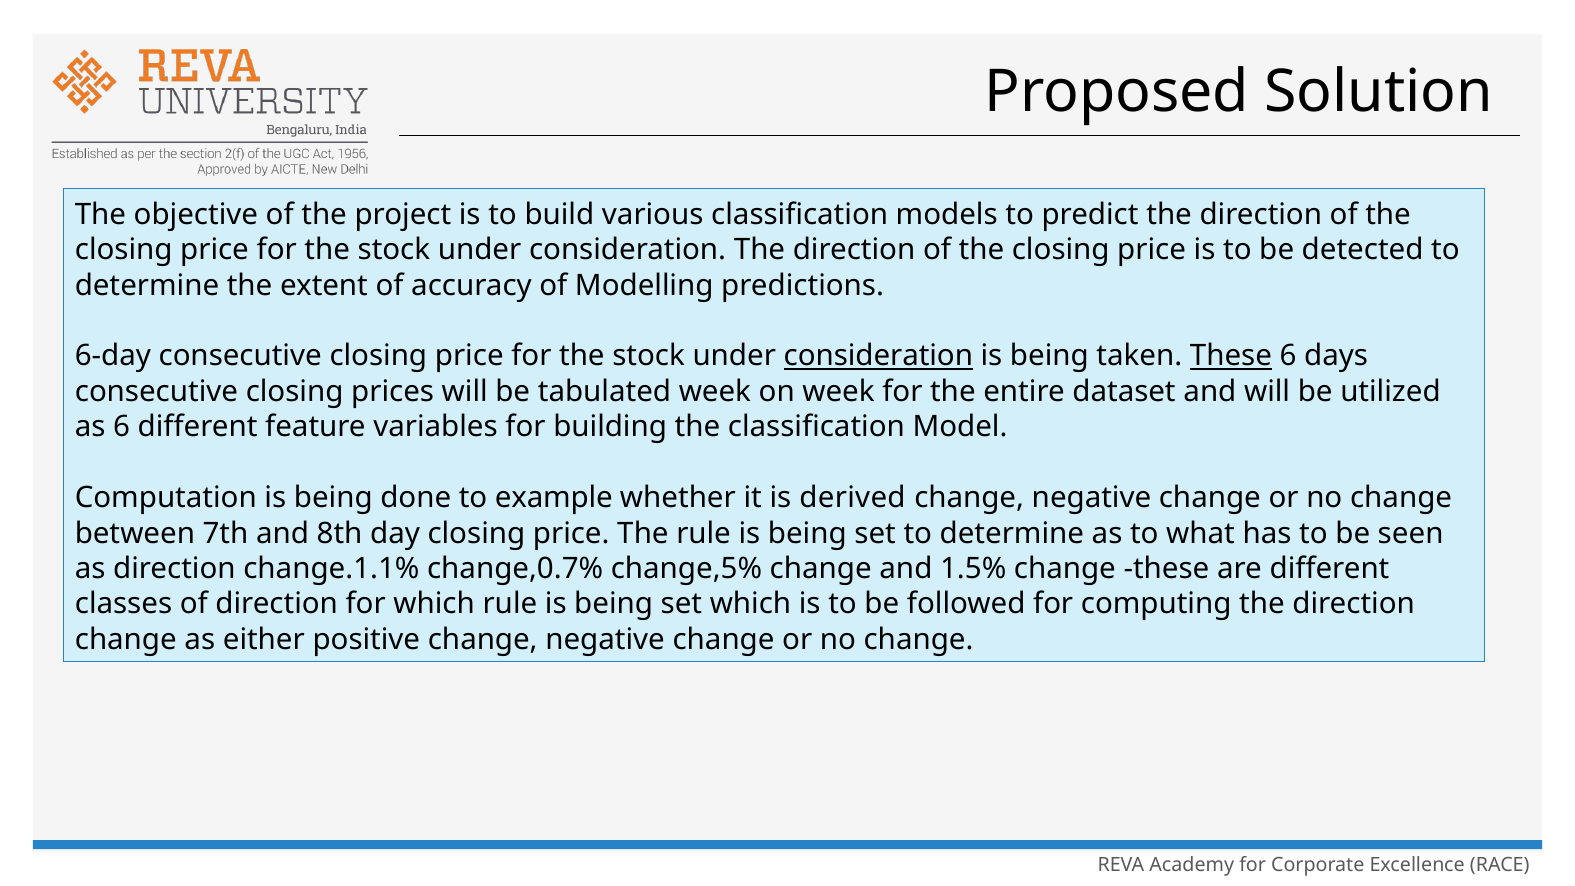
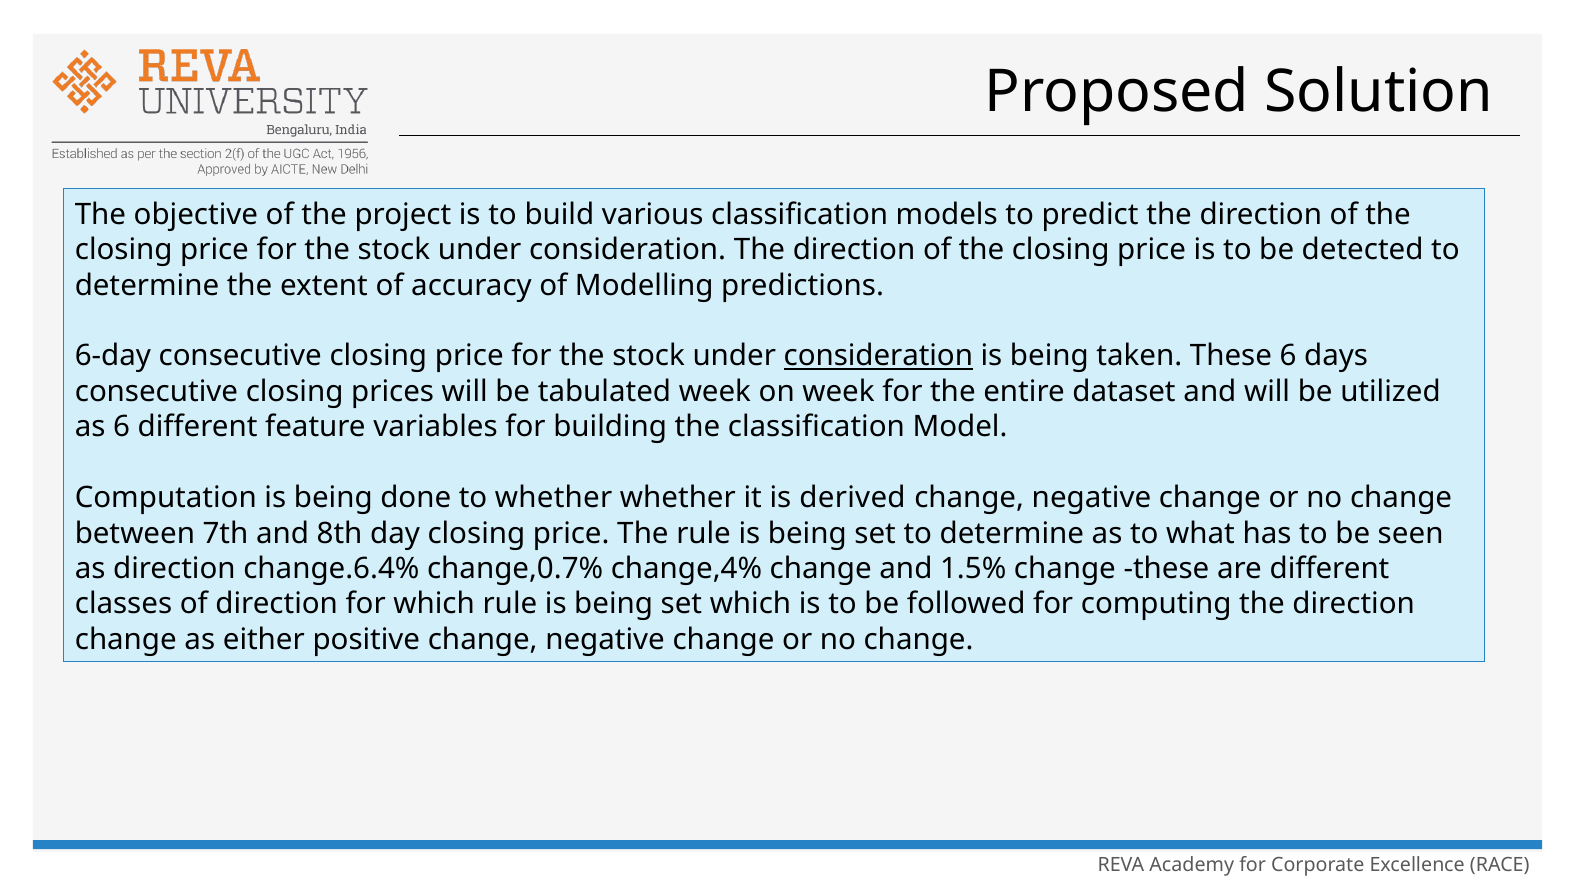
These underline: present -> none (1231, 356)
to example: example -> whether (554, 498)
change.1.1%: change.1.1% -> change.6.4% (331, 569)
change,5%: change,5% -> change,4% (686, 569)
